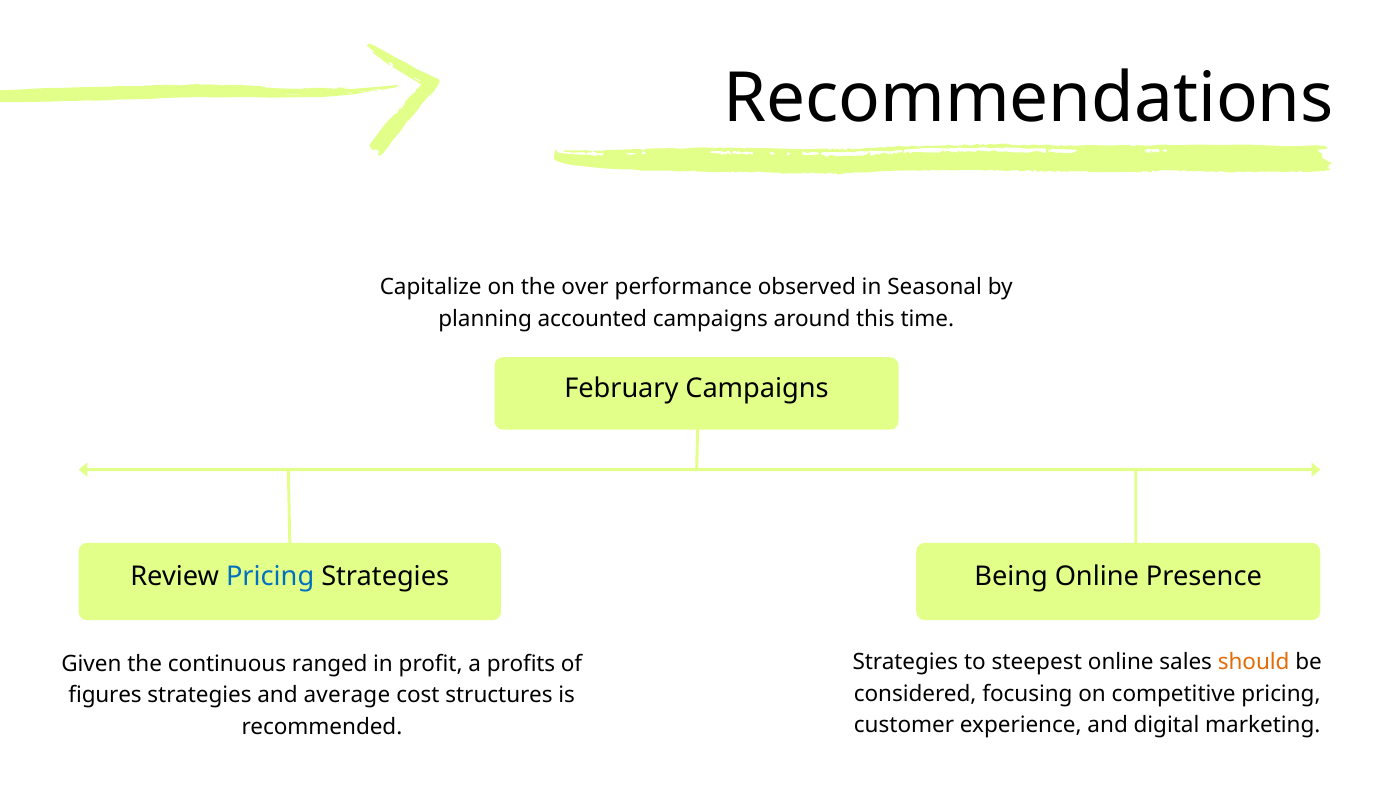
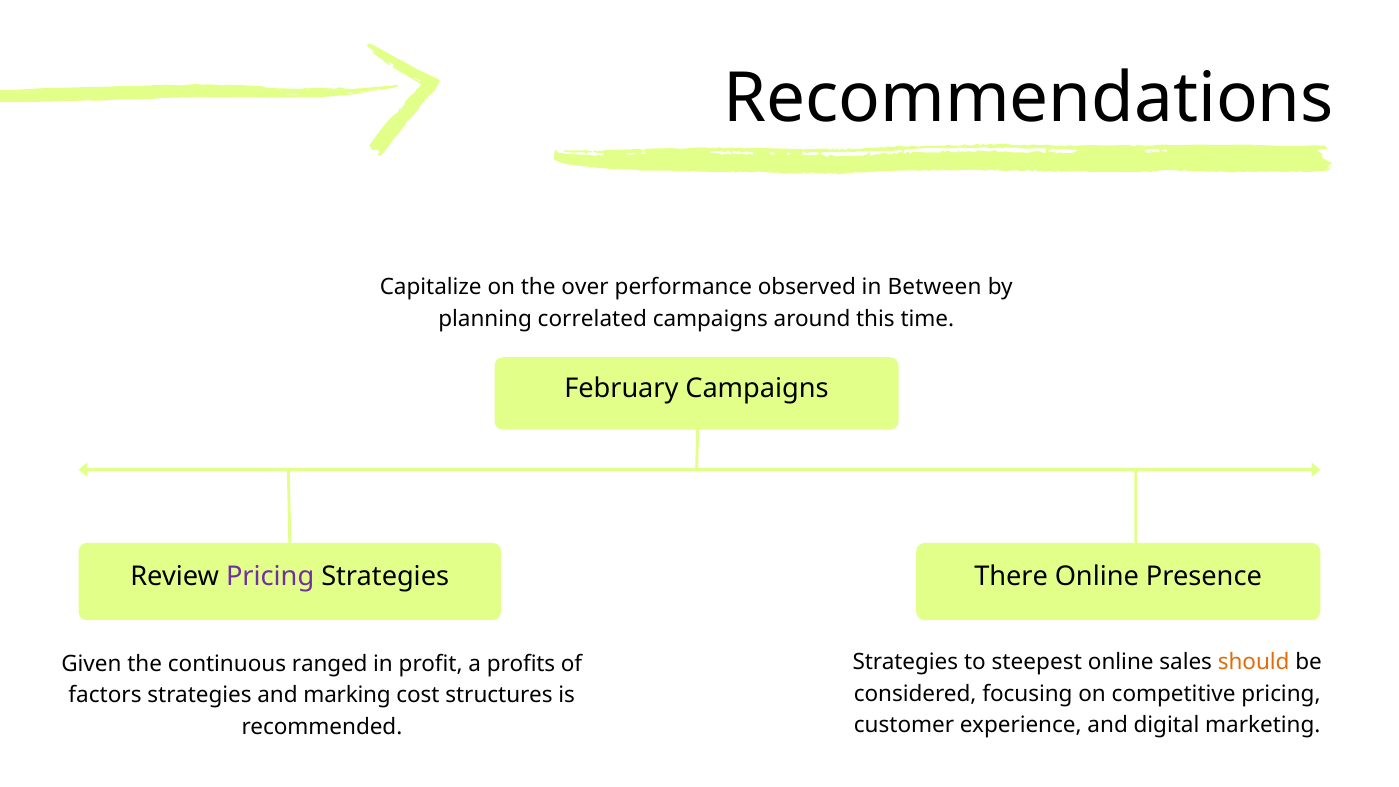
Seasonal: Seasonal -> Between (935, 287)
accounted: accounted -> correlated (592, 319)
Pricing colour: blue -> purple (270, 576)
Being: Being -> There (1011, 576)
figures: figures -> factors (105, 695)
average: average -> marking (347, 695)
